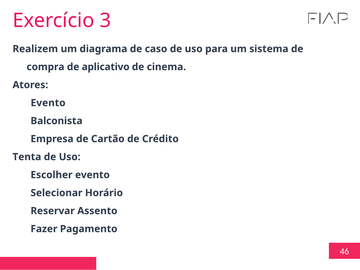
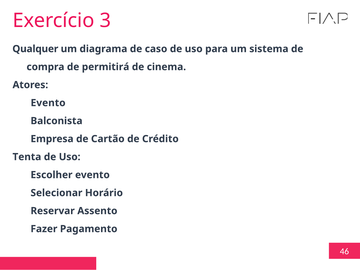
Realizem: Realizem -> Qualquer (35, 49)
aplicativo: aplicativo -> permitirá (106, 67)
